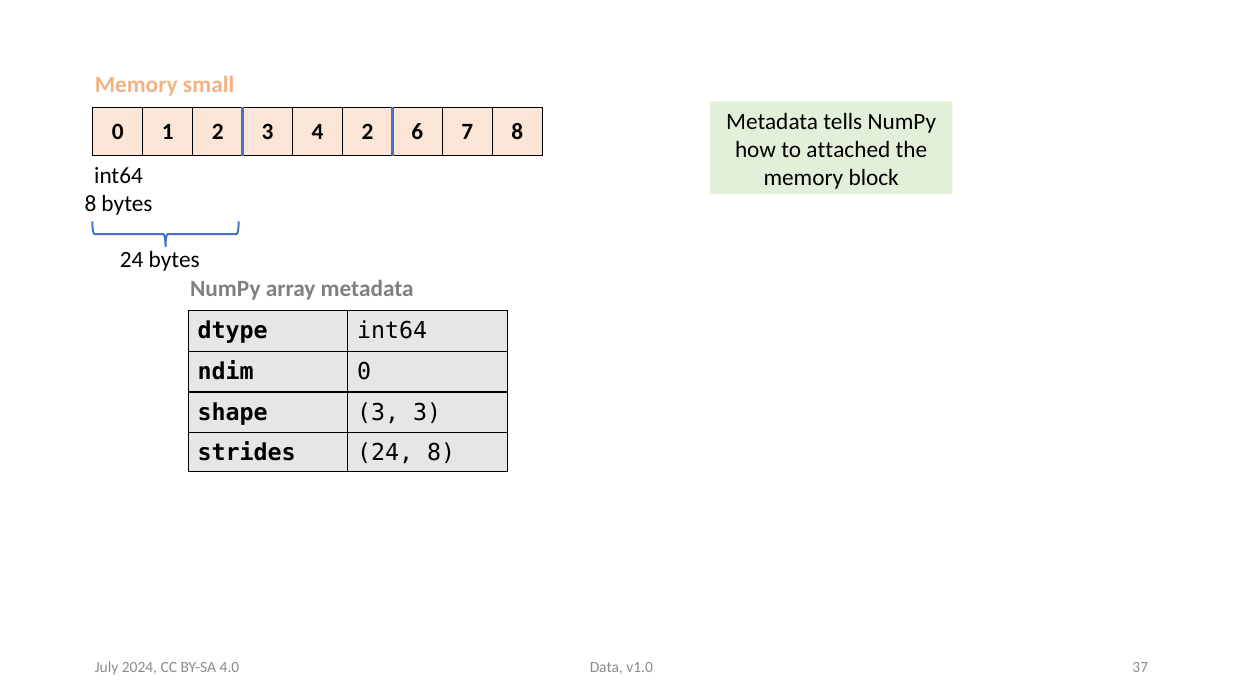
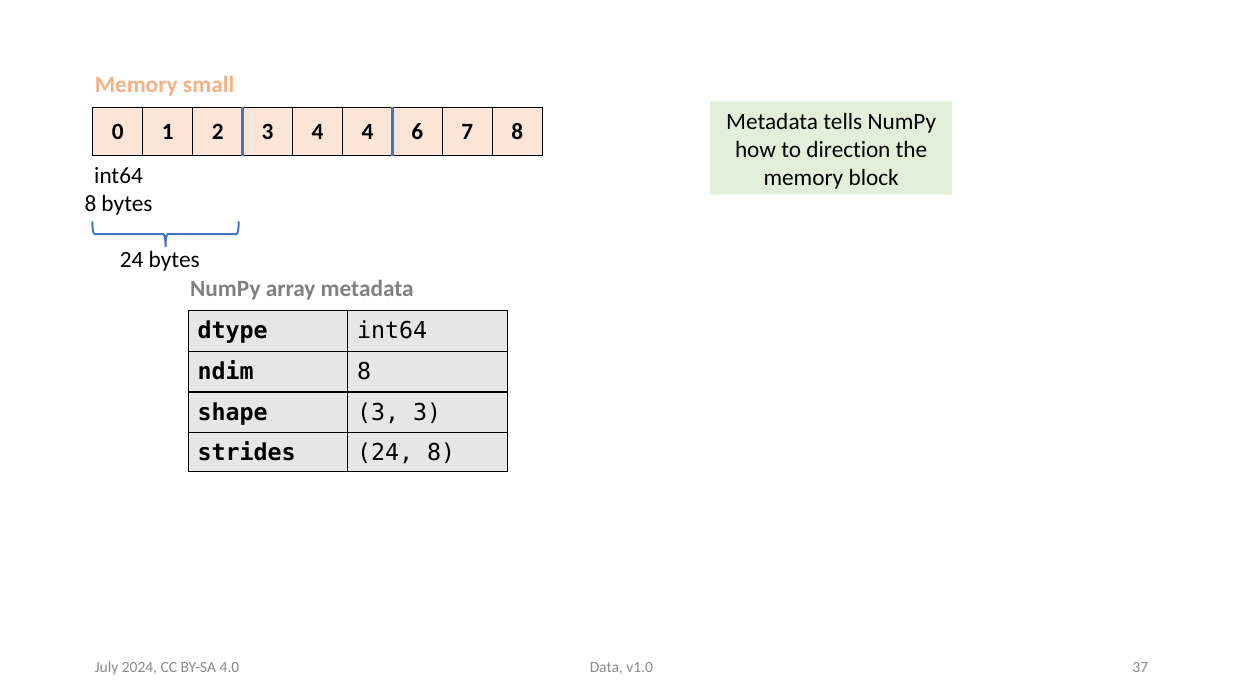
4 2: 2 -> 4 (367, 132)
attached: attached -> direction (848, 150)
ndim 0: 0 -> 8 (364, 372)
